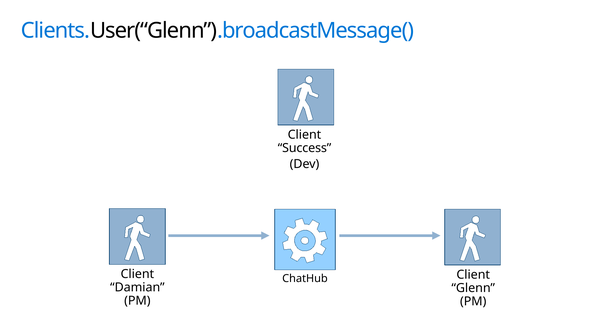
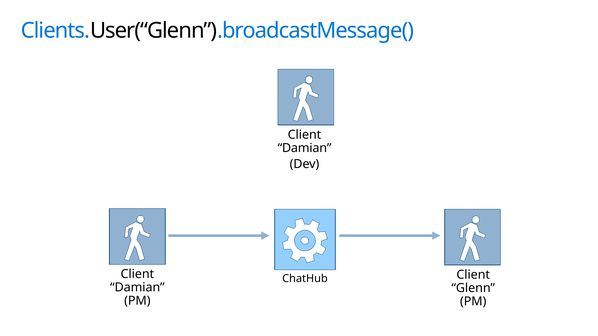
Success: Success -> Damian (305, 148)
